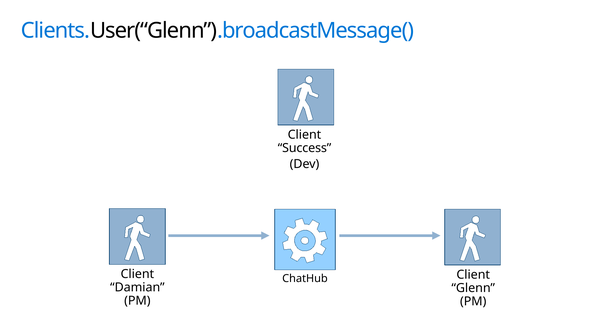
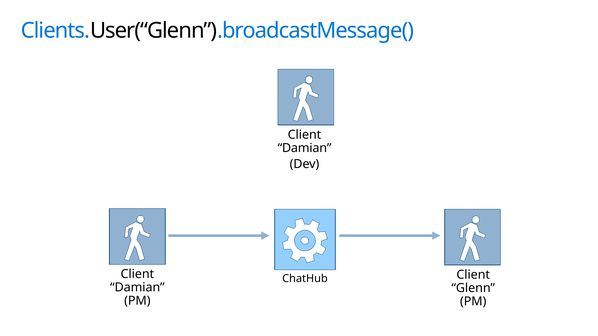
Success: Success -> Damian (305, 148)
